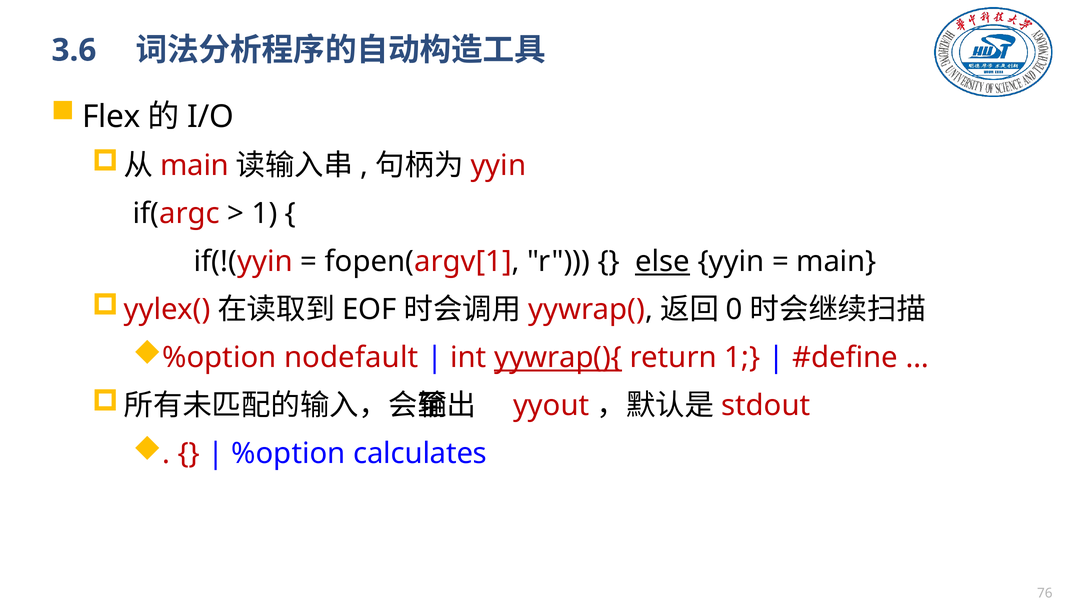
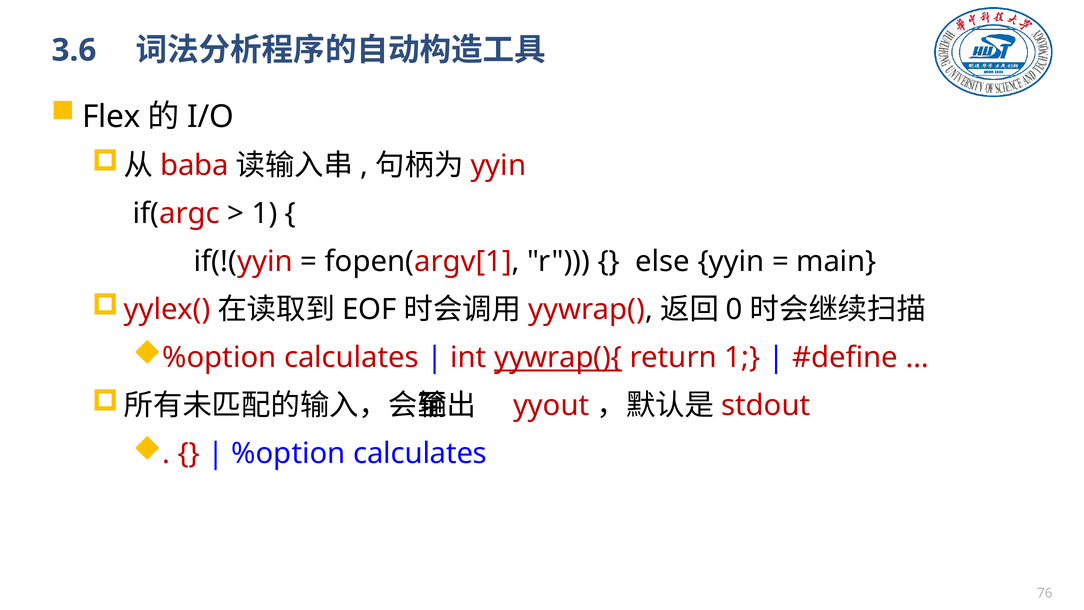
main: main -> baba (194, 166)
else underline: present -> none (663, 262)
nodefault: nodefault -> calculates (351, 358)
